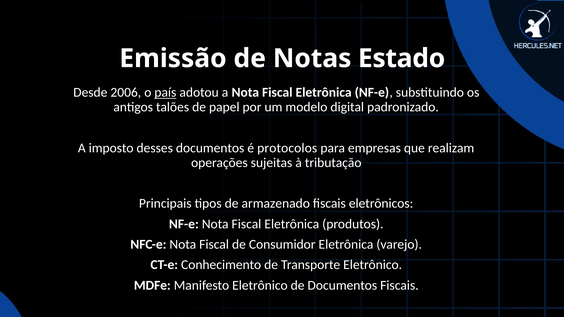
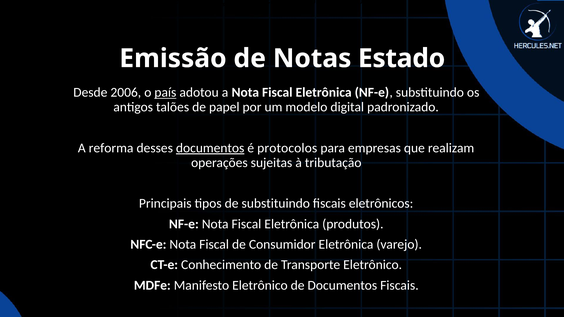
imposto: imposto -> reforma (111, 148)
documentos underline: none -> present (210, 148)
de armazenado: armazenado -> substituindo (276, 204)
